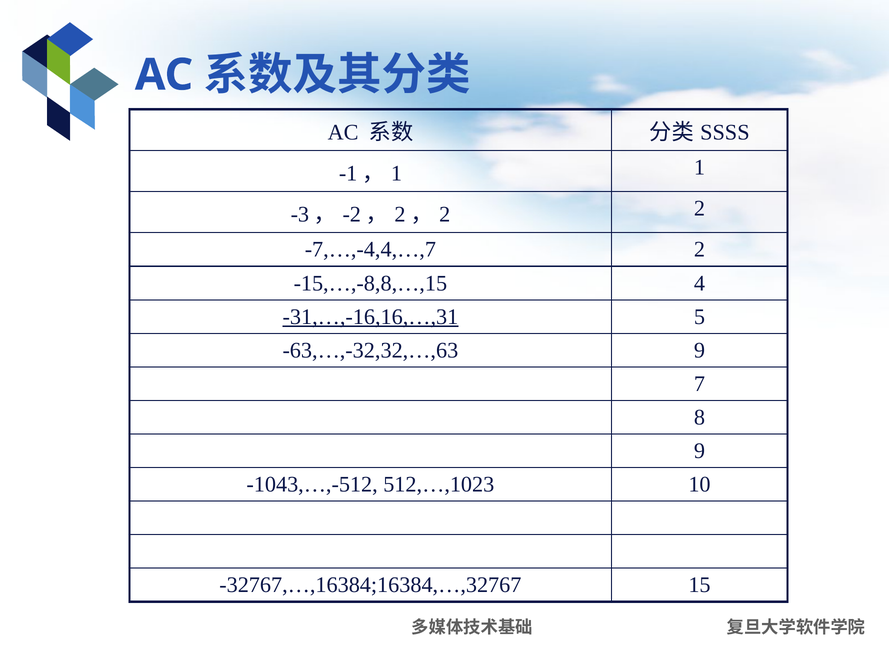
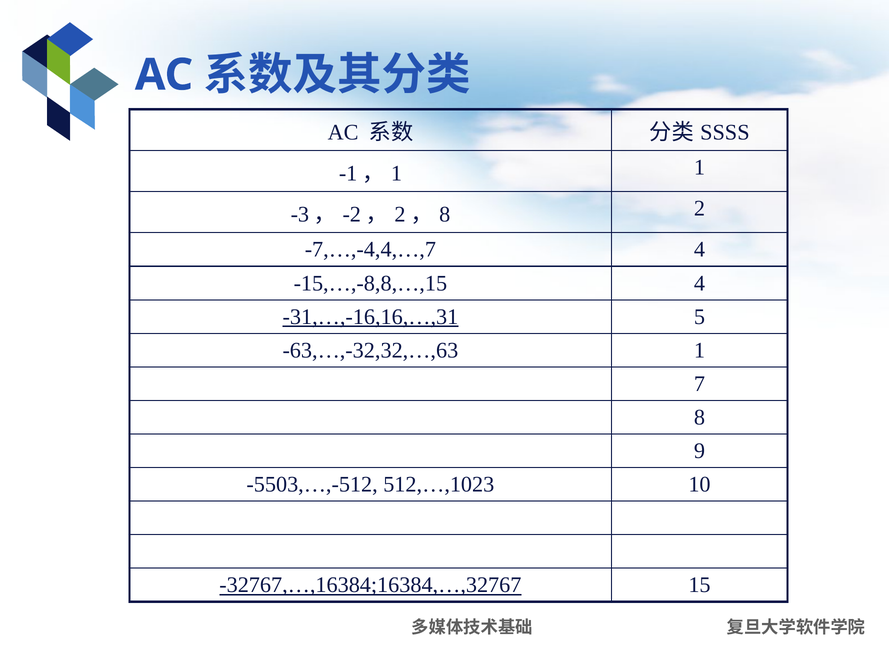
2: 2 -> 8 (445, 214)
-7,…,-4,4,…,7 2: 2 -> 4 (700, 250)
-63,…,-32,32,…,63 9: 9 -> 1 (700, 350)
-1043,…,-512: -1043,…,-512 -> -5503,…,-512 (312, 484)
-32767,…,16384;16384,…,32767 underline: none -> present (370, 585)
